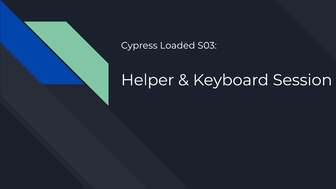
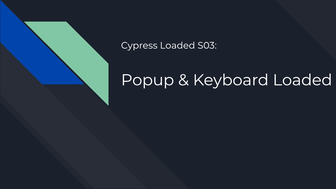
Helper: Helper -> Popup (148, 80)
Keyboard Session: Session -> Loaded (303, 80)
